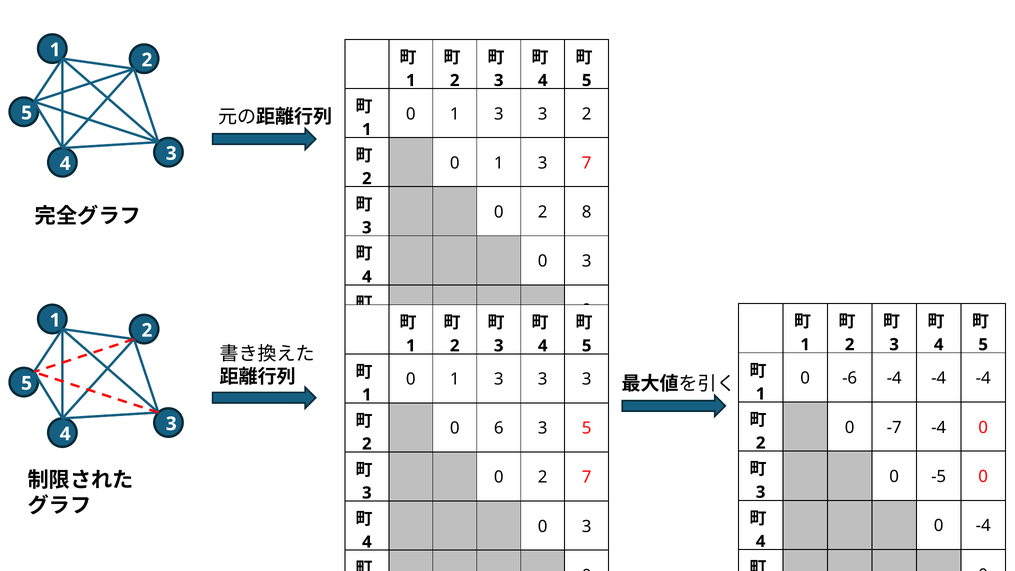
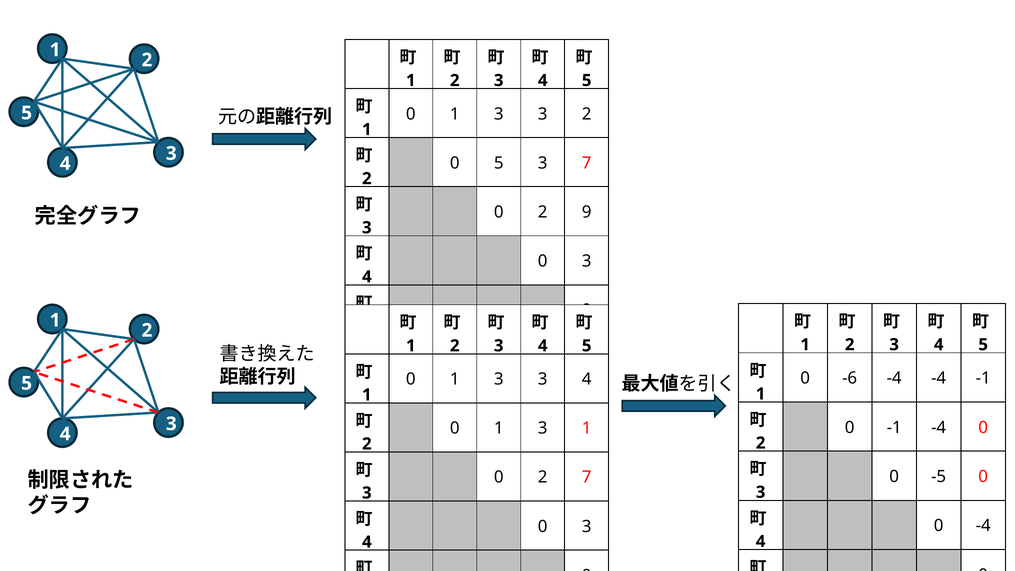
1: 1 -> 5 (499, 163)
8: 8 -> 9 (587, 212)
-4 -4 -4: -4 -> -1 (983, 378)
3 3 3: 3 -> 4 (587, 379)
0 -7: -7 -> -1 (894, 427)
6: 6 -> 1 (499, 428)
5: 5 -> 1 (587, 428)
